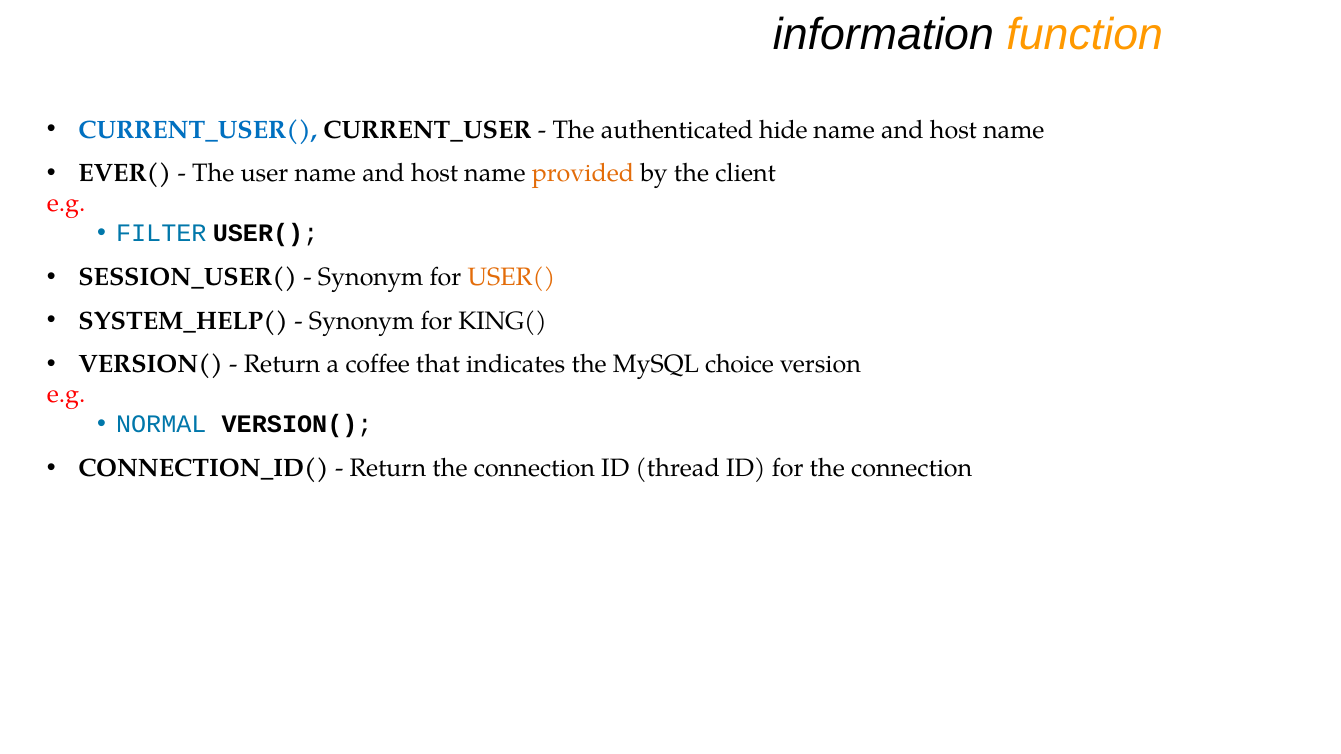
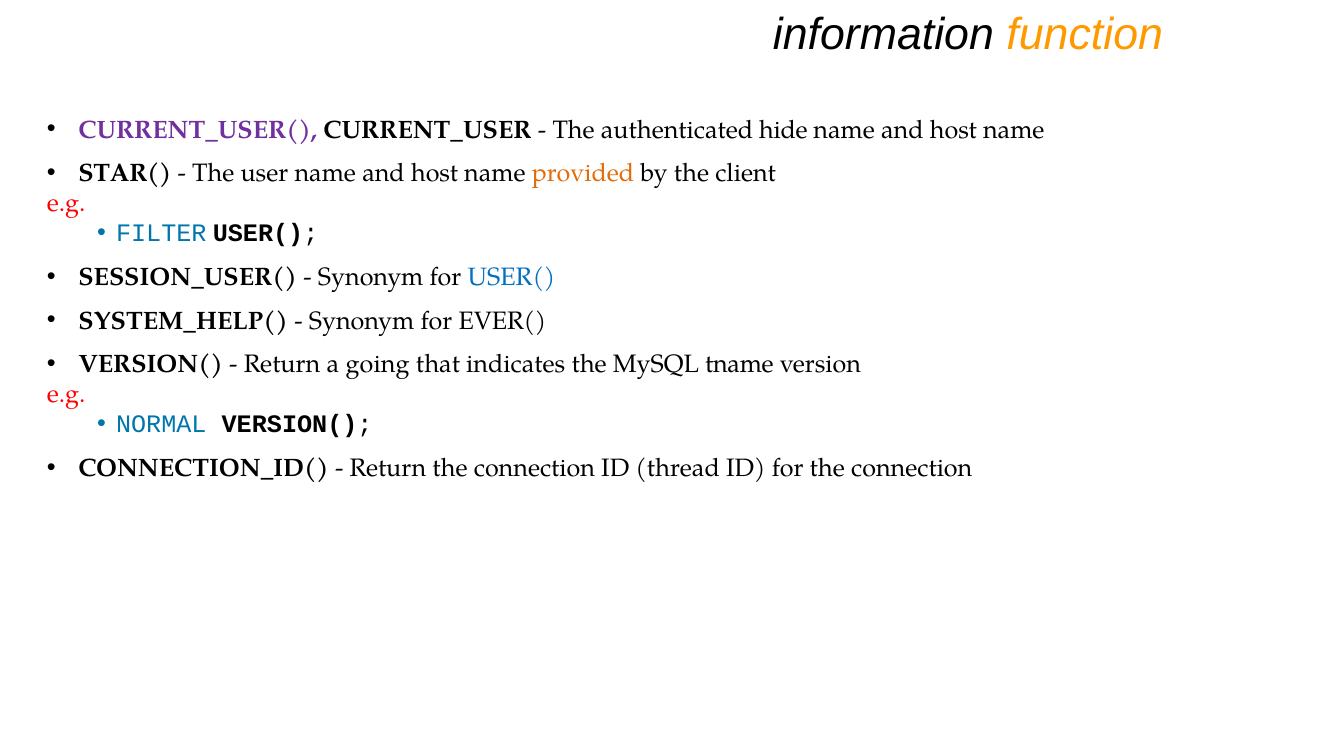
CURRENT_USER( colour: blue -> purple (198, 130)
EVER(: EVER( -> STAR( (125, 173)
USER( colour: orange -> blue (512, 277)
KING(: KING( -> EVER( (503, 321)
coffee: coffee -> going (378, 364)
choice: choice -> tname (739, 364)
